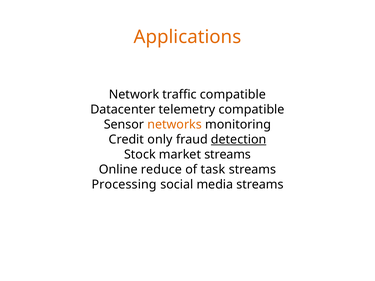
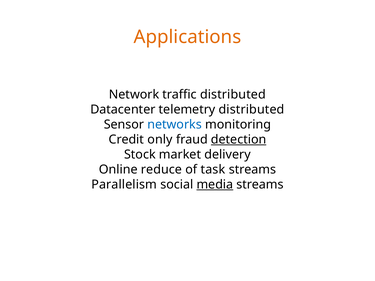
traffic compatible: compatible -> distributed (233, 95)
telemetry compatible: compatible -> distributed (252, 110)
networks colour: orange -> blue (175, 125)
market streams: streams -> delivery (228, 155)
Processing: Processing -> Parallelism (124, 185)
media underline: none -> present (215, 185)
